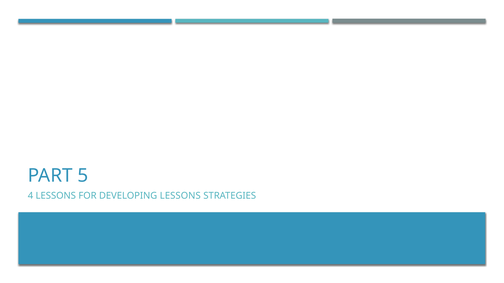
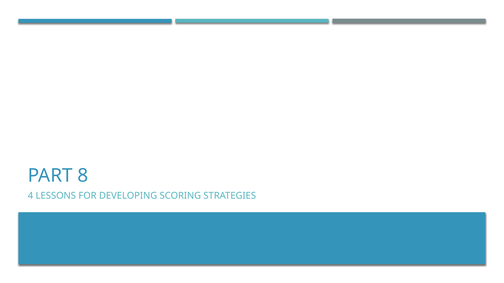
5: 5 -> 8 (83, 176)
DEVELOPING LESSONS: LESSONS -> SCORING (180, 196)
